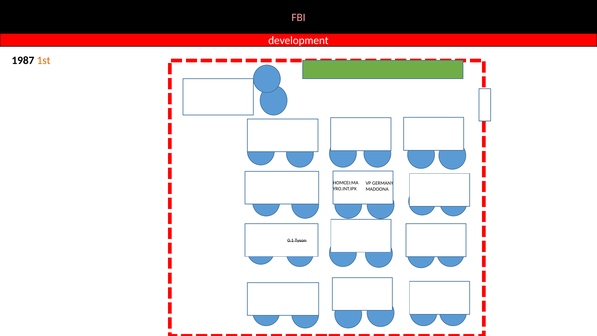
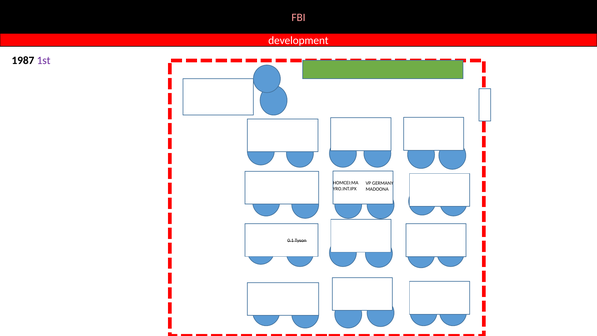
1st colour: orange -> purple (44, 60)
